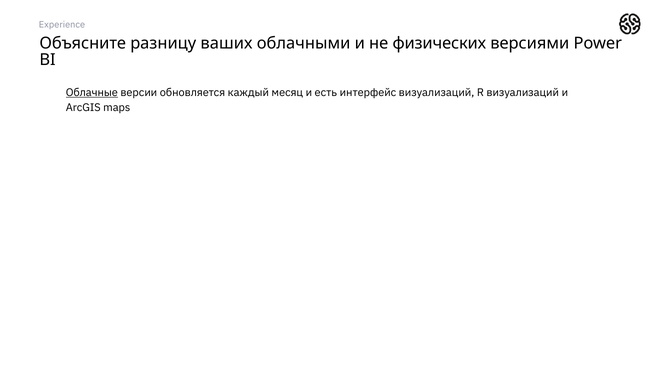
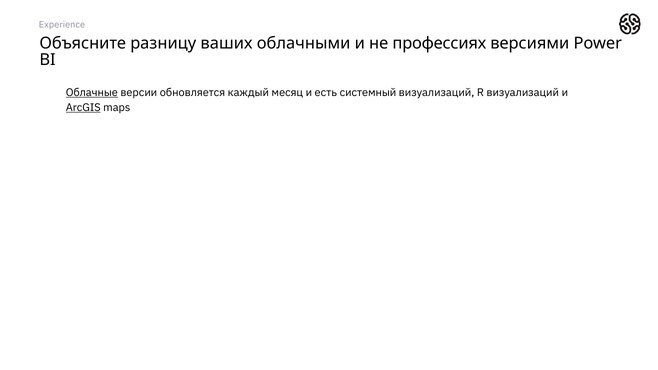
физических: физических -> профессиях (439, 43)
интерфейс: интерфейс -> системный (368, 93)
ArcGIS underline: none -> present (83, 108)
